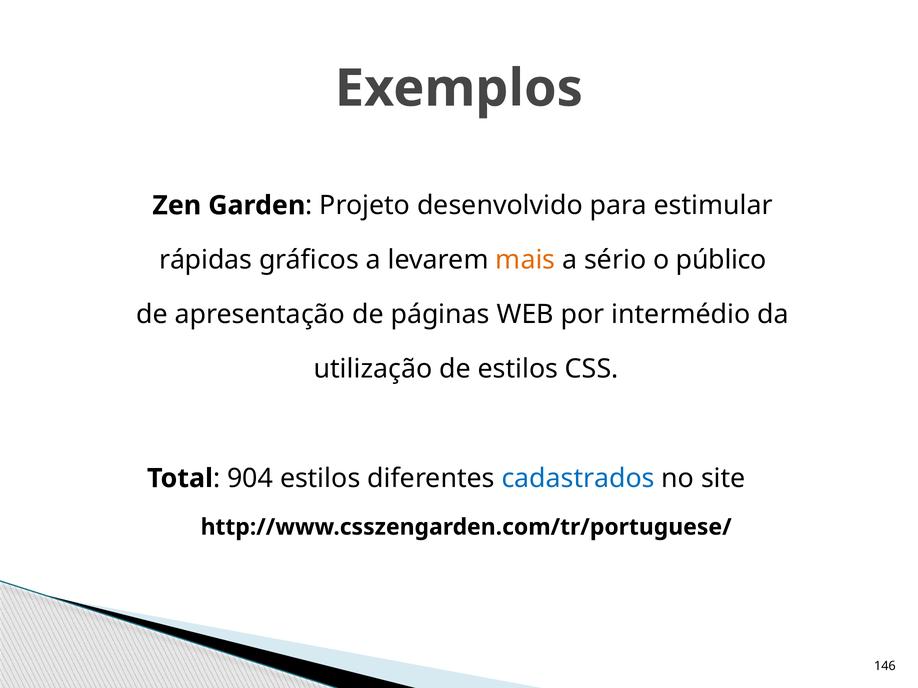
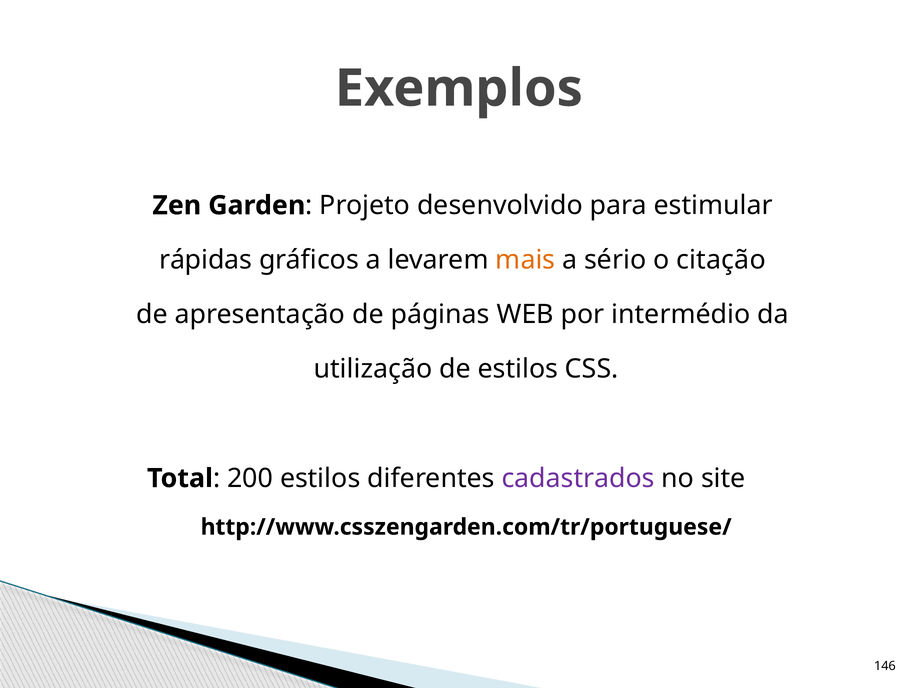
público: público -> citação (721, 260)
904: 904 -> 200 (250, 479)
cadastrados colour: blue -> purple (578, 479)
